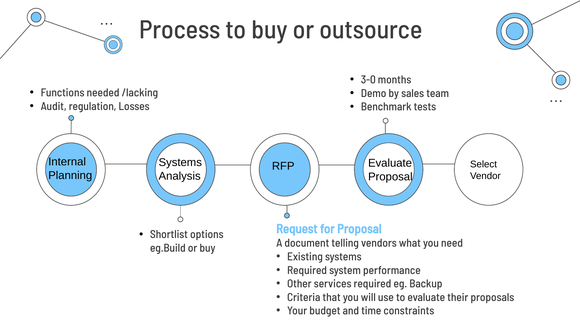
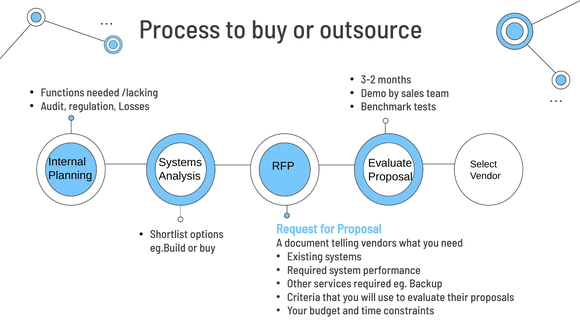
3-0: 3-0 -> 3-2 (368, 80)
